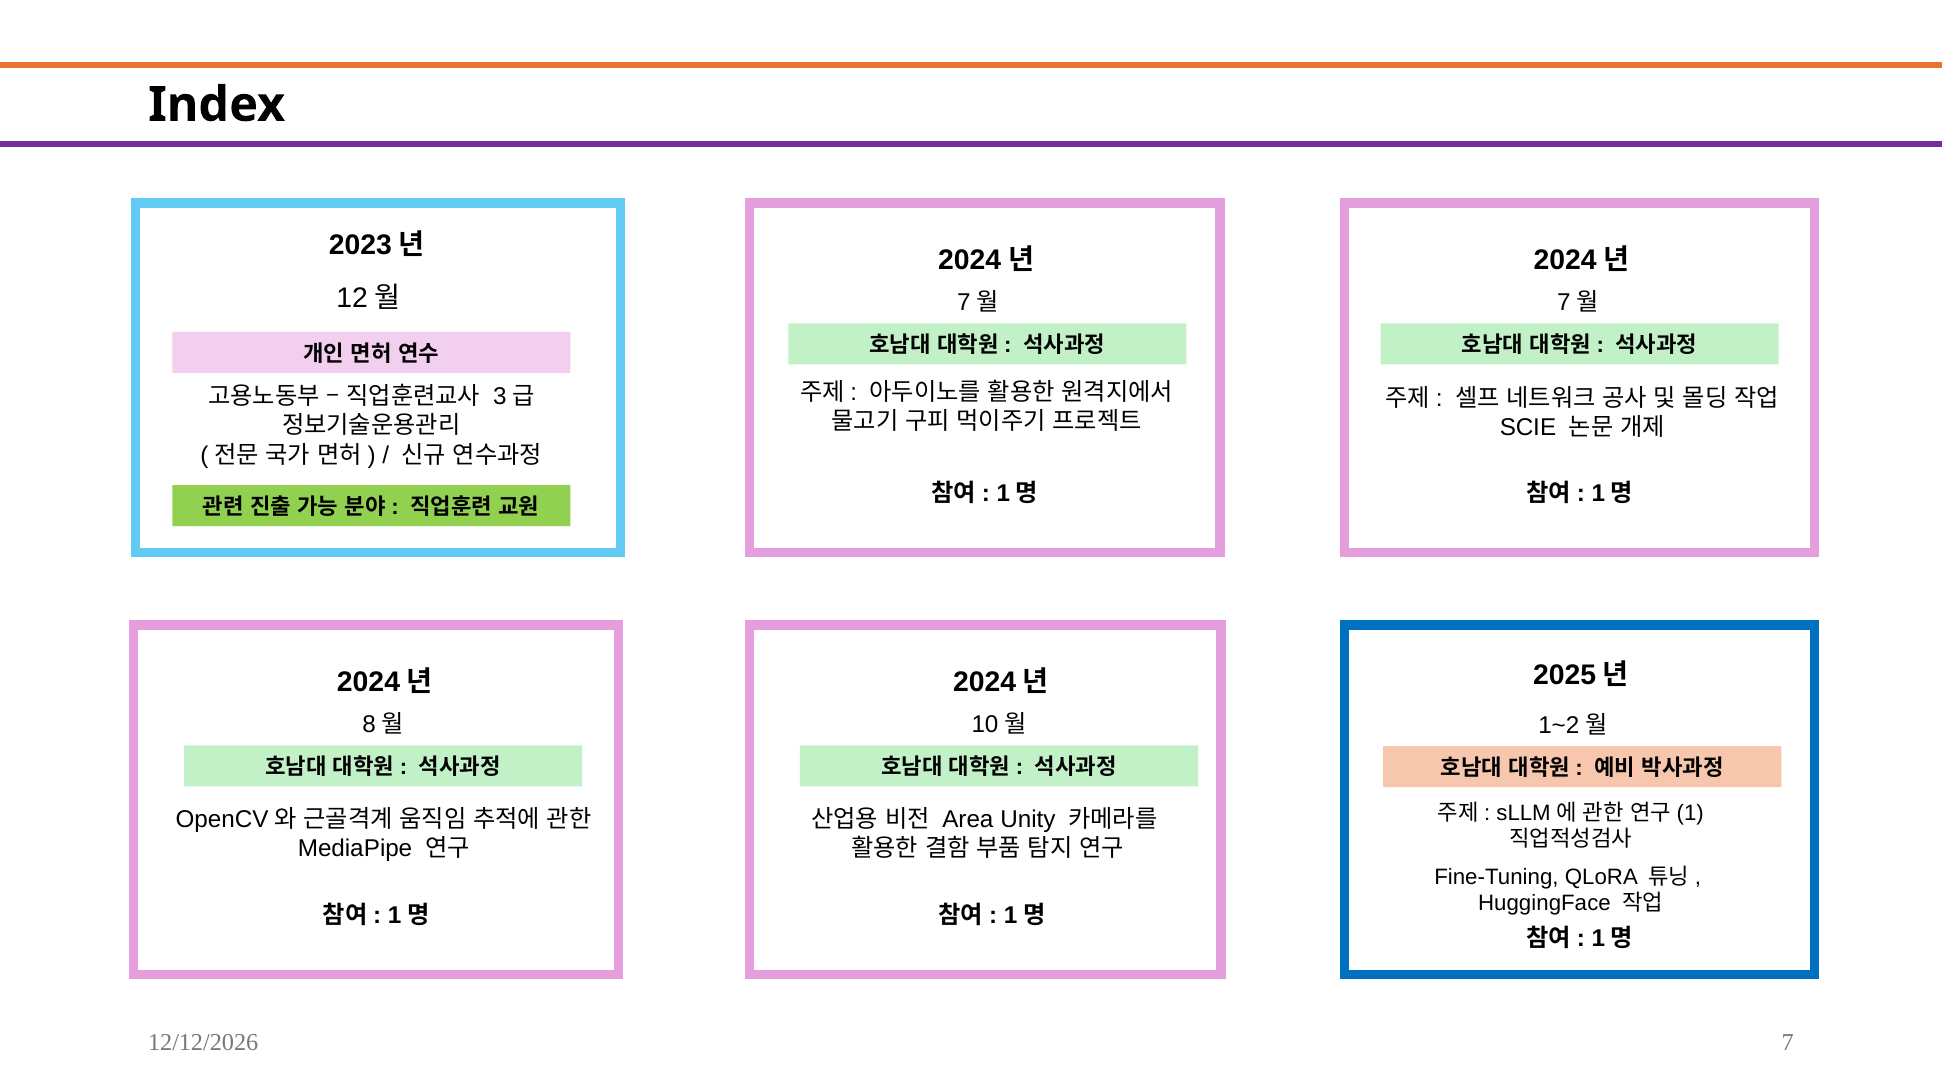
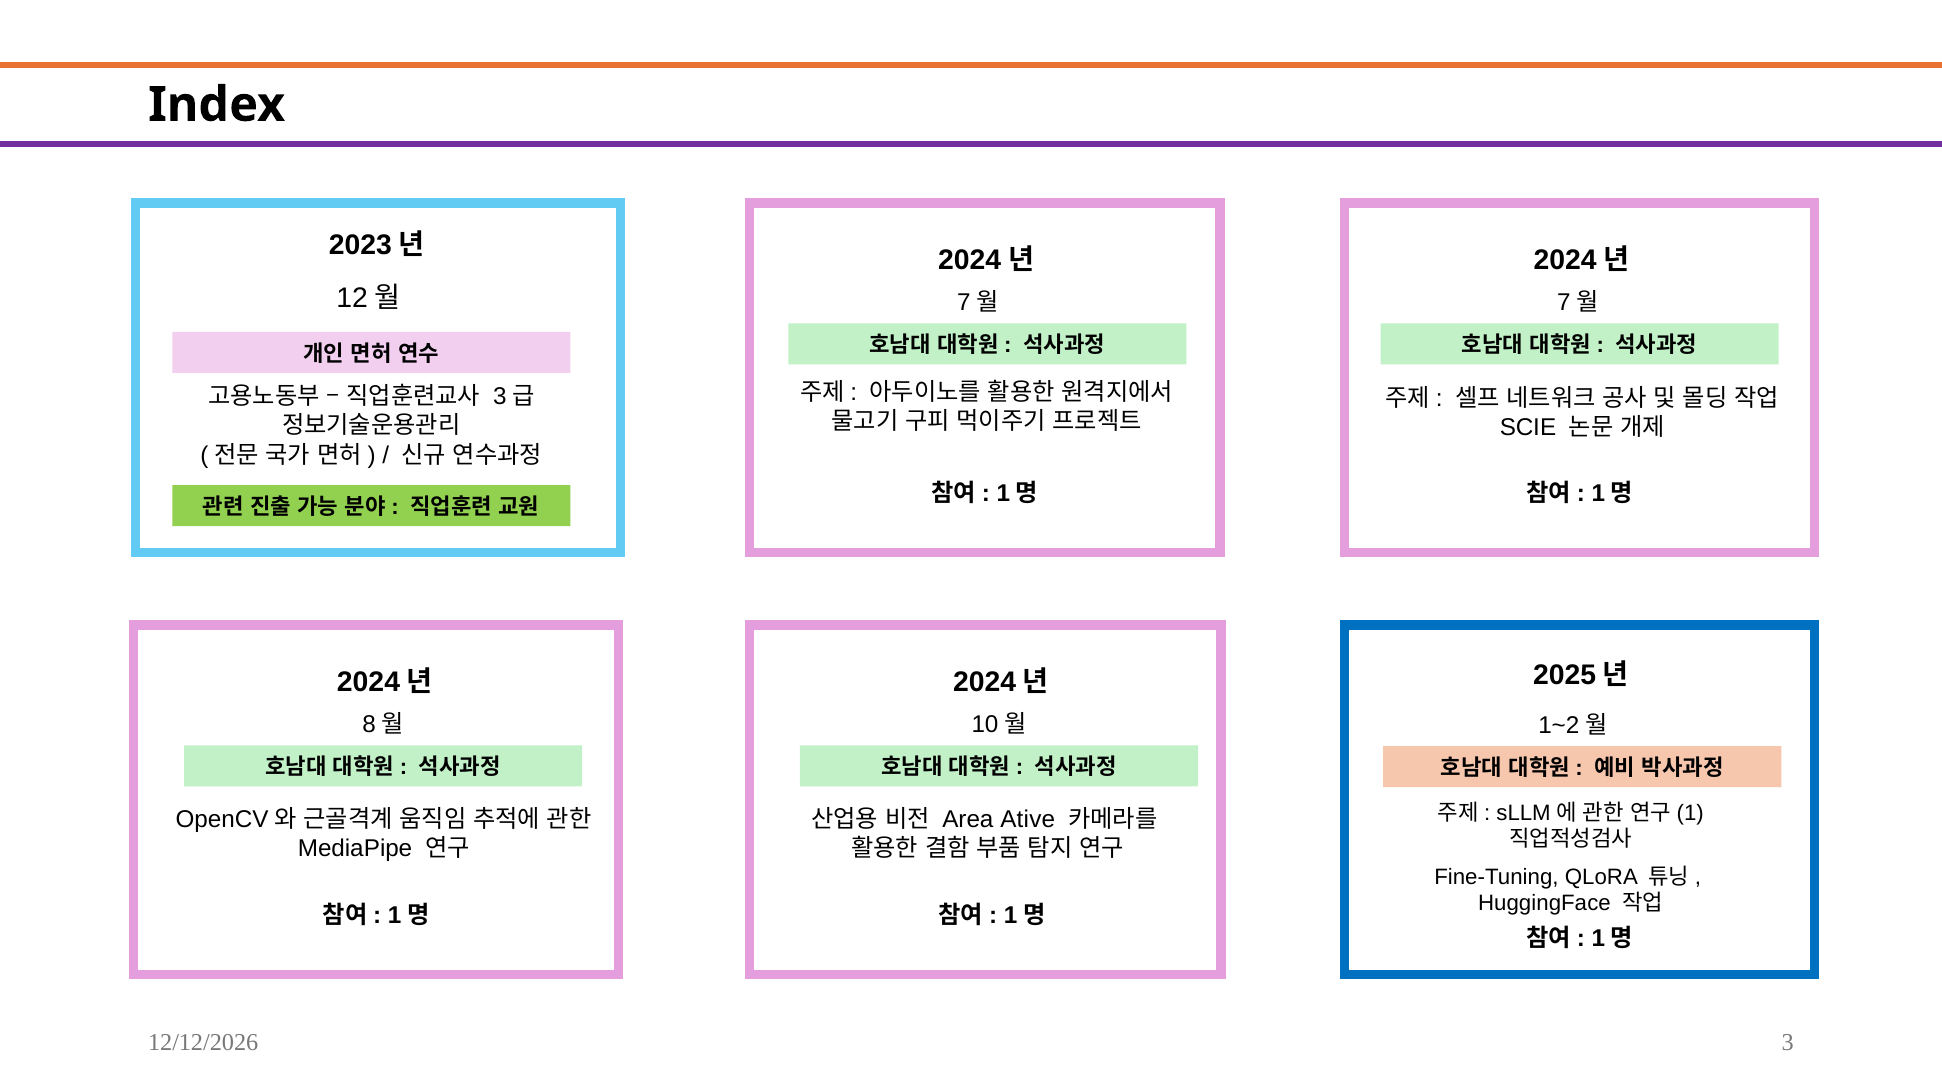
Unity: Unity -> Ative (1028, 819)
7: 7 -> 3 (1788, 1043)
